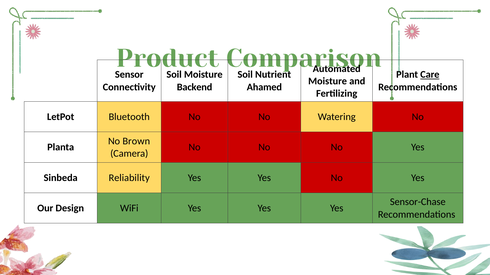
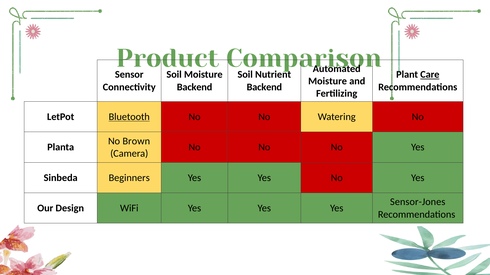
Ahamed: Ahamed -> Backend (264, 87)
Bluetooth underline: none -> present (129, 117)
Reliability: Reliability -> Beginners (129, 178)
Sensor-Chase: Sensor-Chase -> Sensor-Jones (418, 202)
